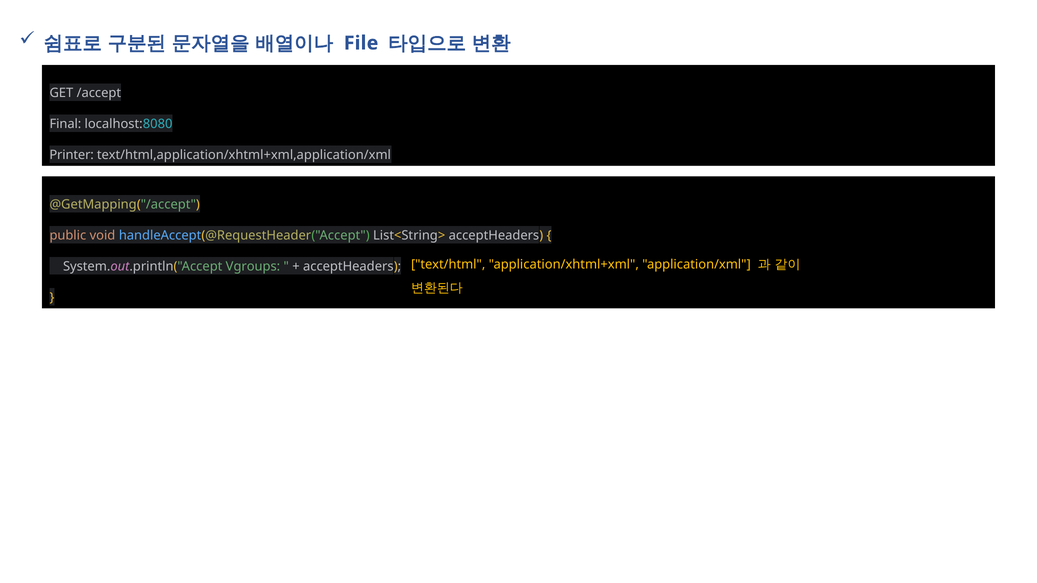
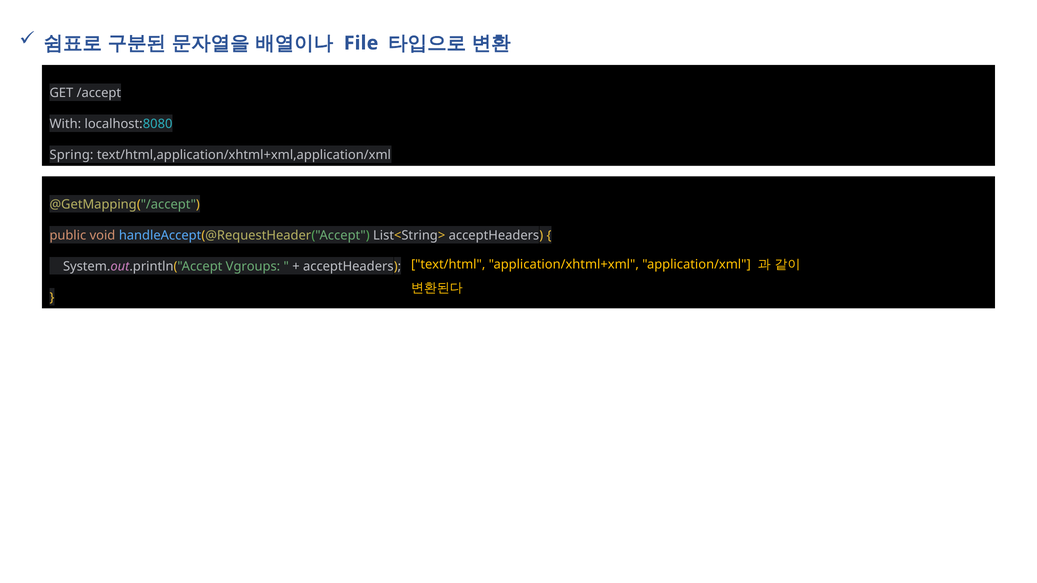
Final: Final -> With (65, 124)
Printer: Printer -> Spring (71, 155)
